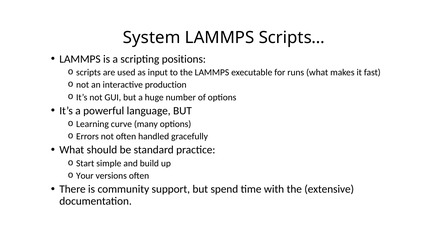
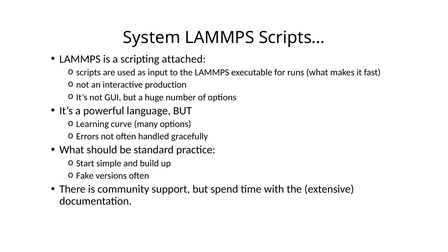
positions: positions -> attached (184, 59)
Your: Your -> Fake (85, 176)
